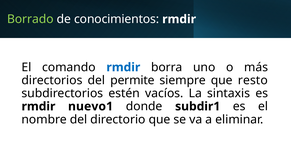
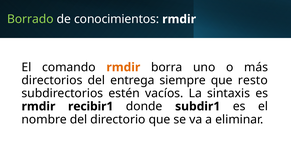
rmdir colour: blue -> orange (123, 68)
permite: permite -> entrega (132, 81)
nuevo1: nuevo1 -> recibir1 (91, 107)
